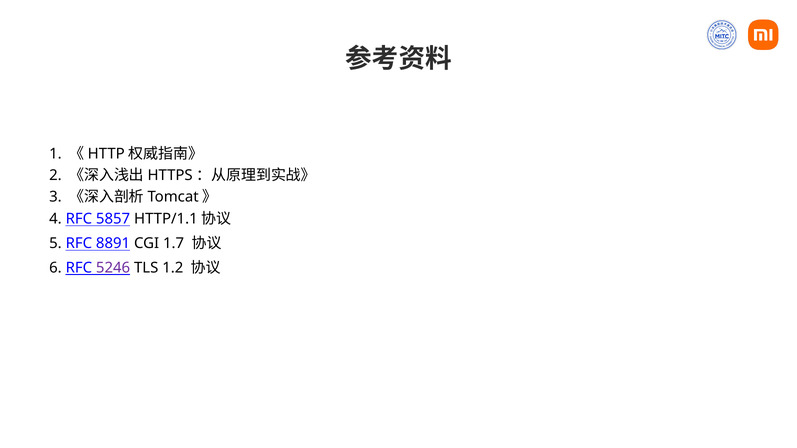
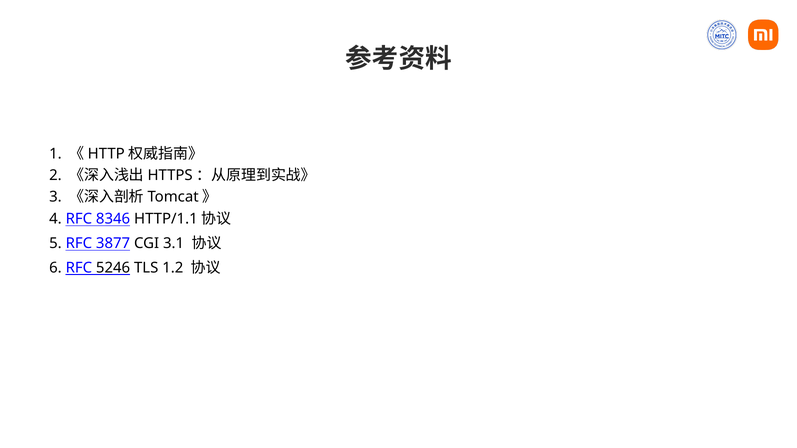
5857: 5857 -> 8346 (113, 219)
8891: 8891 -> 3877 (113, 244)
1.7: 1.7 -> 3.1 (174, 244)
5246 colour: purple -> black (113, 268)
